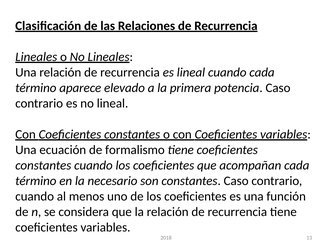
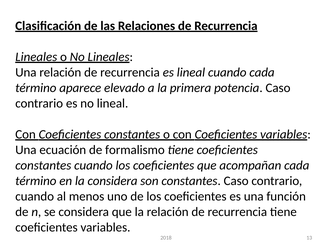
la necesario: necesario -> considera (112, 181)
